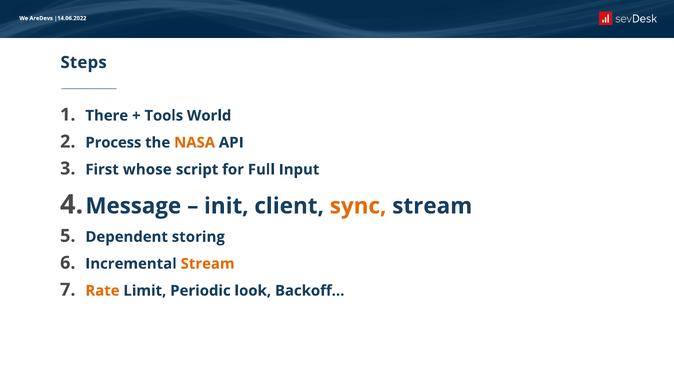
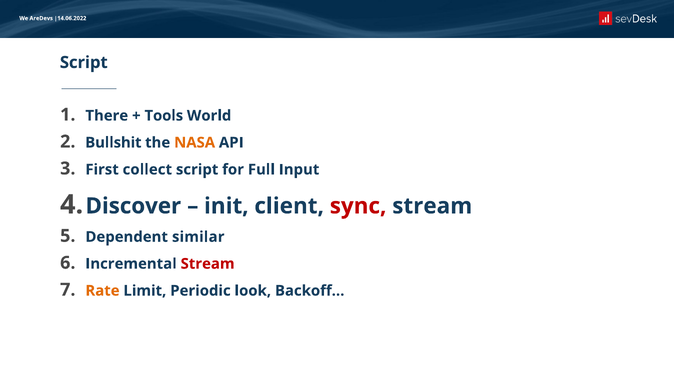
Steps: Steps -> Script (84, 62)
Process: Process -> Bullshit (113, 143)
whose: whose -> collect (147, 170)
Message: Message -> Discover (133, 206)
sync colour: orange -> red (358, 206)
storing: storing -> similar (198, 237)
Stream colour: orange -> red (208, 264)
